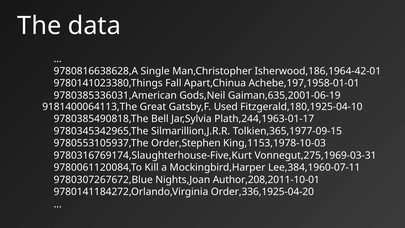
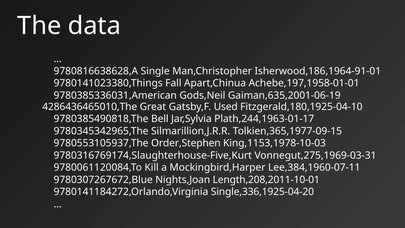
Isherwood,186,1964-42-01: Isherwood,186,1964-42-01 -> Isherwood,186,1964-91-01 (318, 71)
9181400064113,The: 9181400064113,The -> 4286436465010,The (90, 107)
Author,208,2011-10-01: Author,208,2011-10-01 -> Length,208,2011-10-01 (266, 180)
Order,336,1925-04-20: Order,336,1925-04-20 -> Single,336,1925-04-20 (262, 192)
